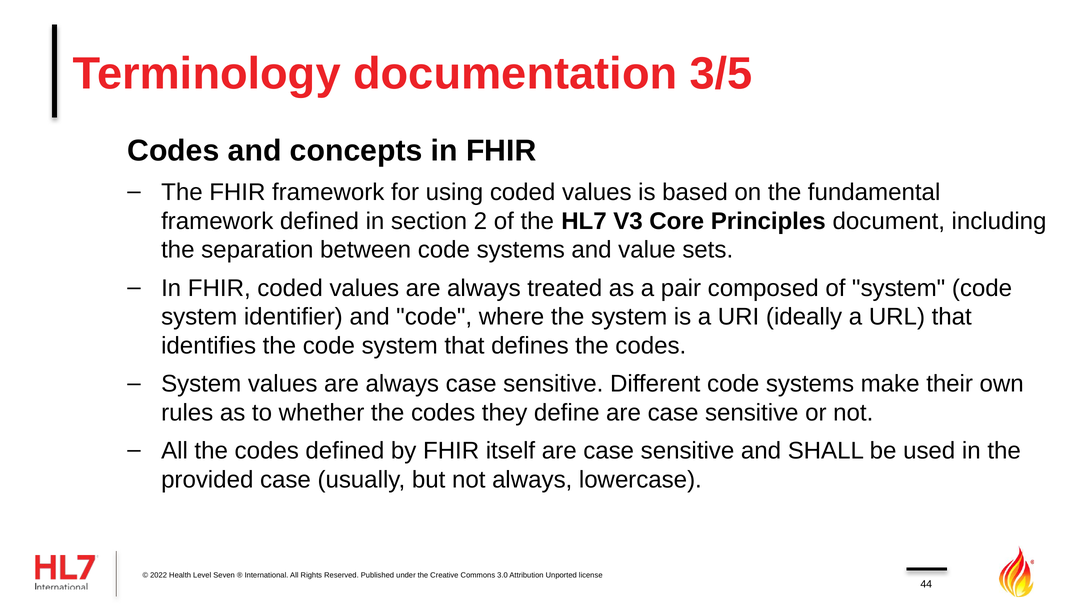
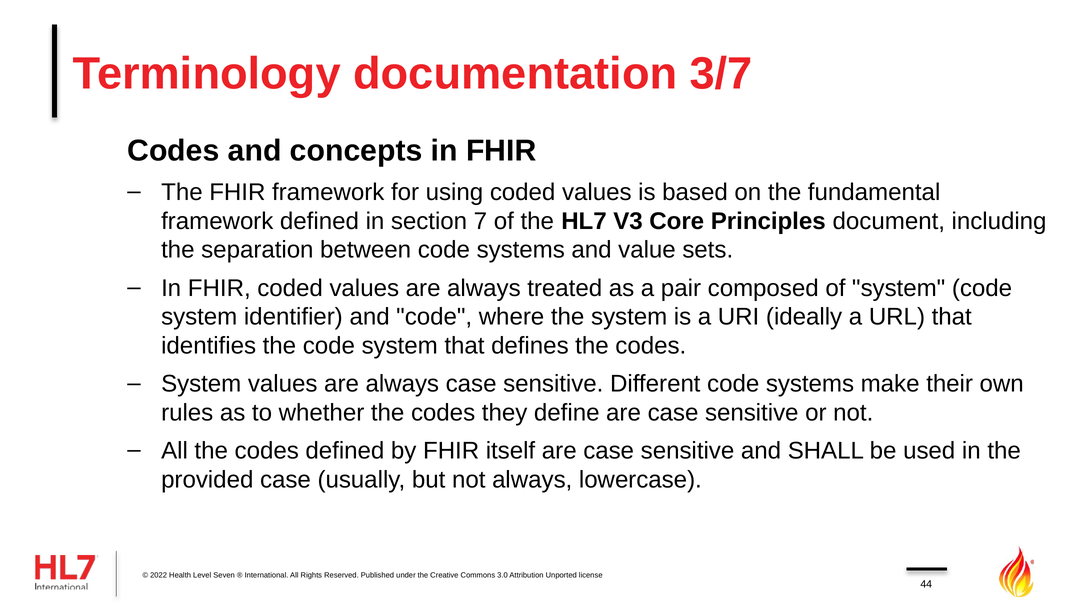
3/5: 3/5 -> 3/7 (721, 74)
2: 2 -> 7 (480, 221)
